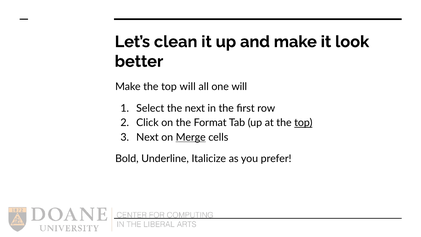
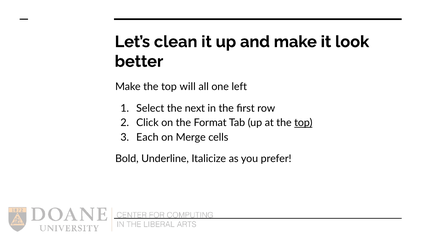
one will: will -> left (239, 87)
Next: Next -> Each (147, 137)
Merge underline: present -> none (191, 137)
